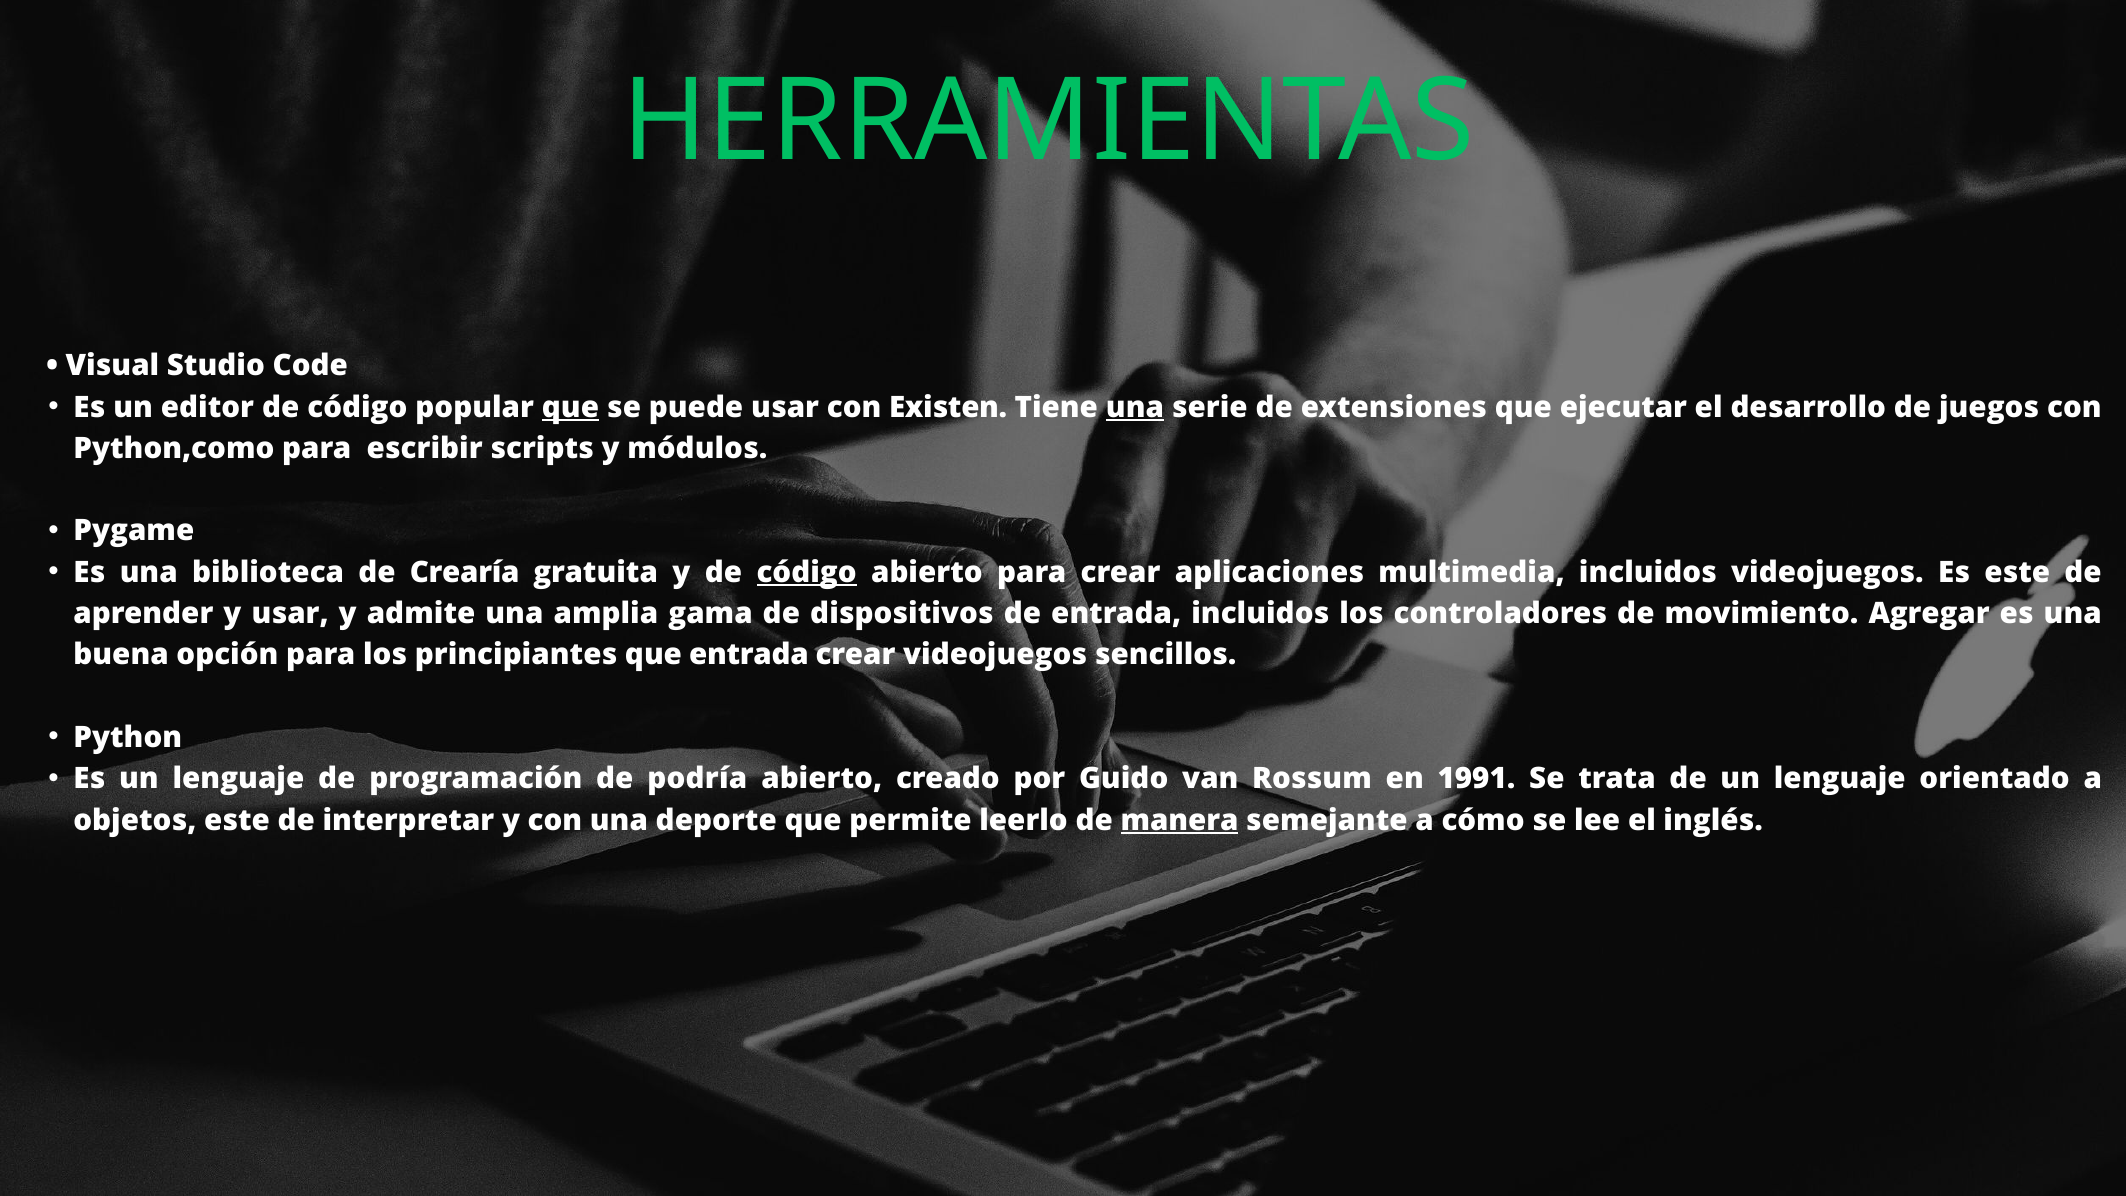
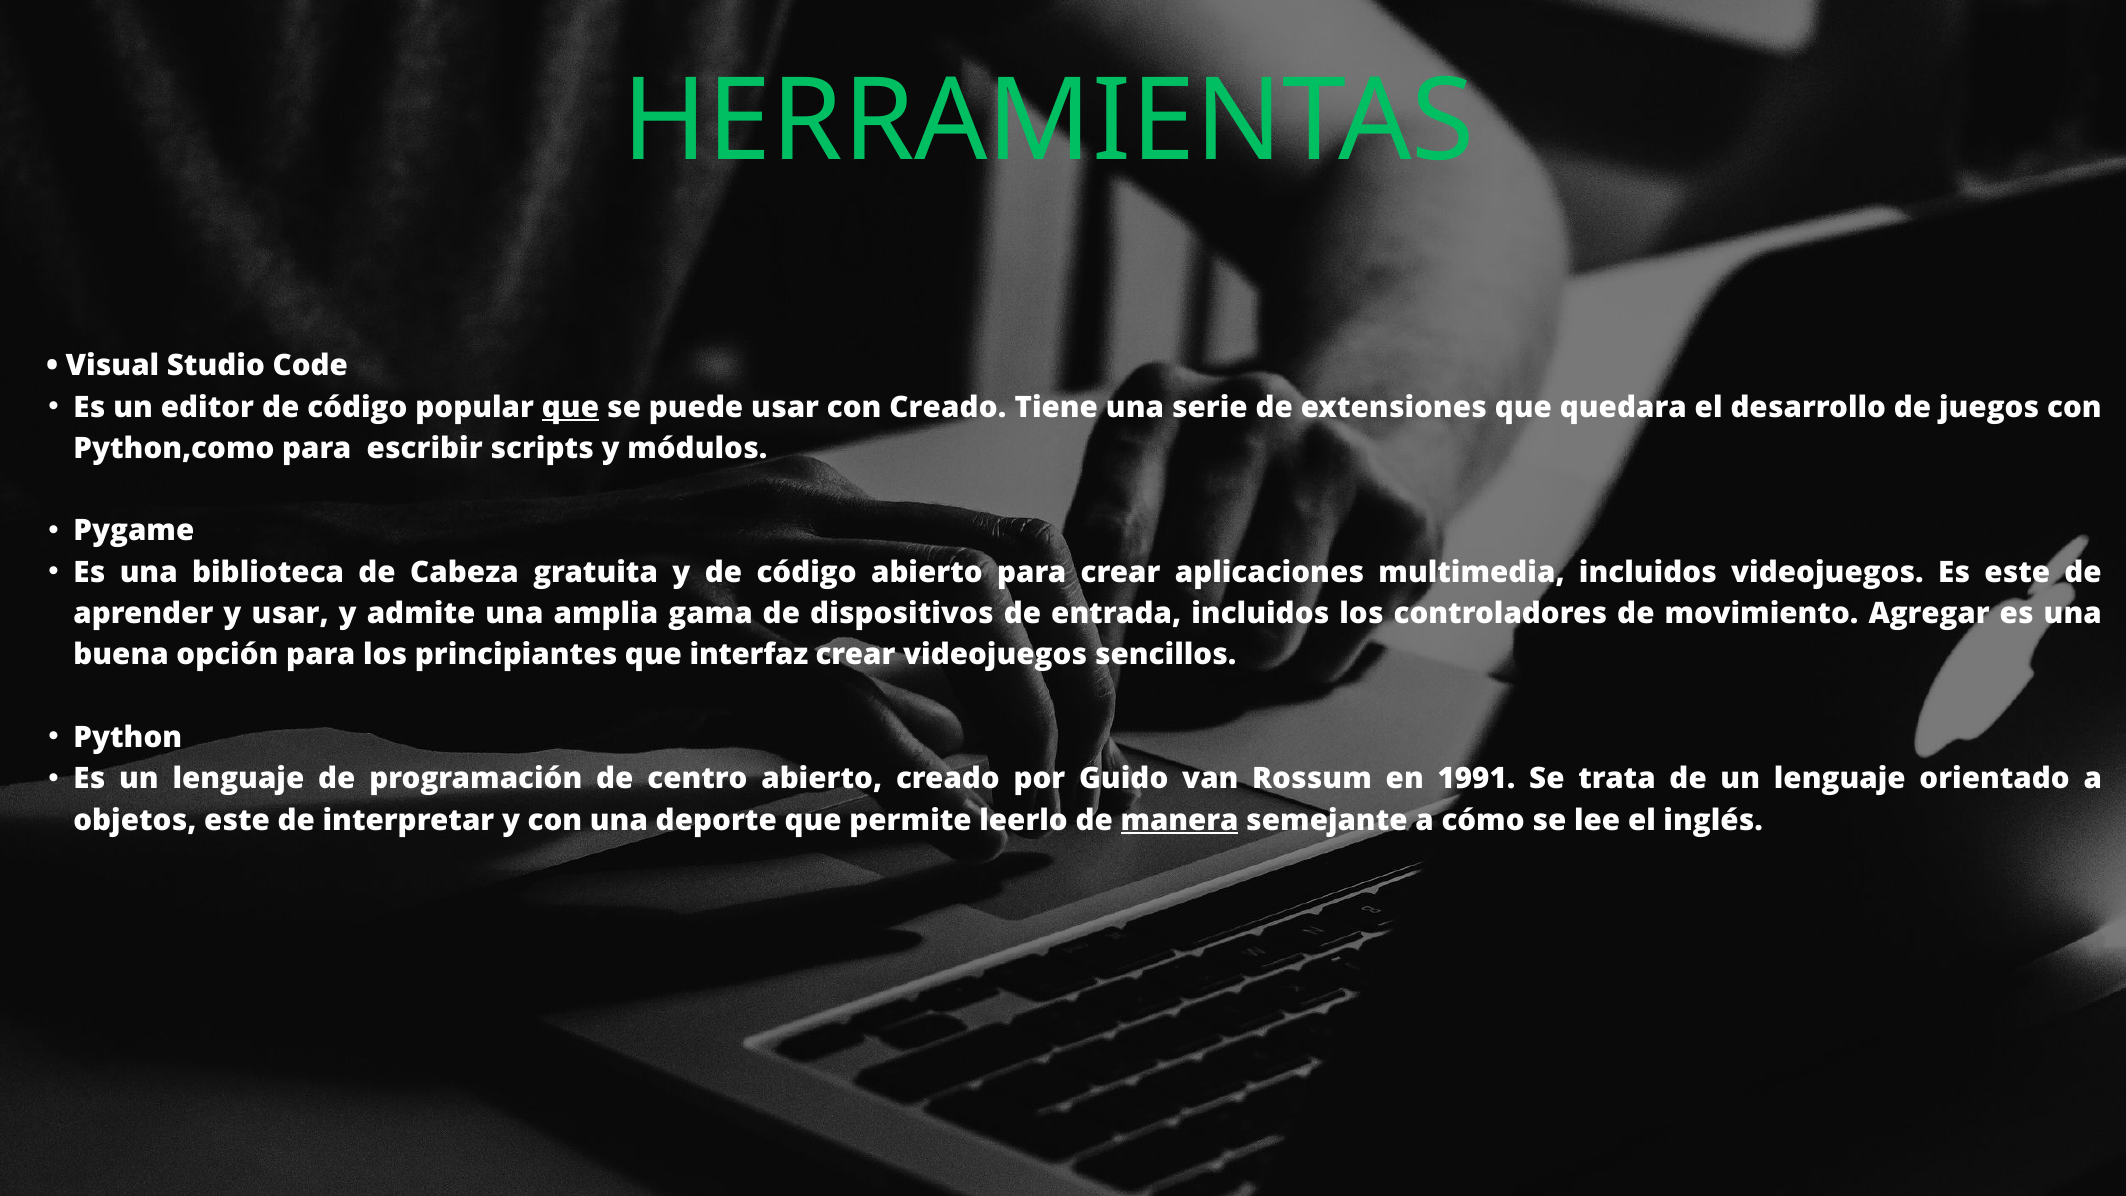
con Existen: Existen -> Creado (948, 407)
una underline: present -> none (1135, 407)
ejecutar: ejecutar -> quedara (1623, 407)
Crearía: Crearía -> Cabeza (464, 572)
código underline: present -> none (807, 572)
que entrada: entrada -> interfaz (749, 655)
podría: podría -> centro (697, 779)
